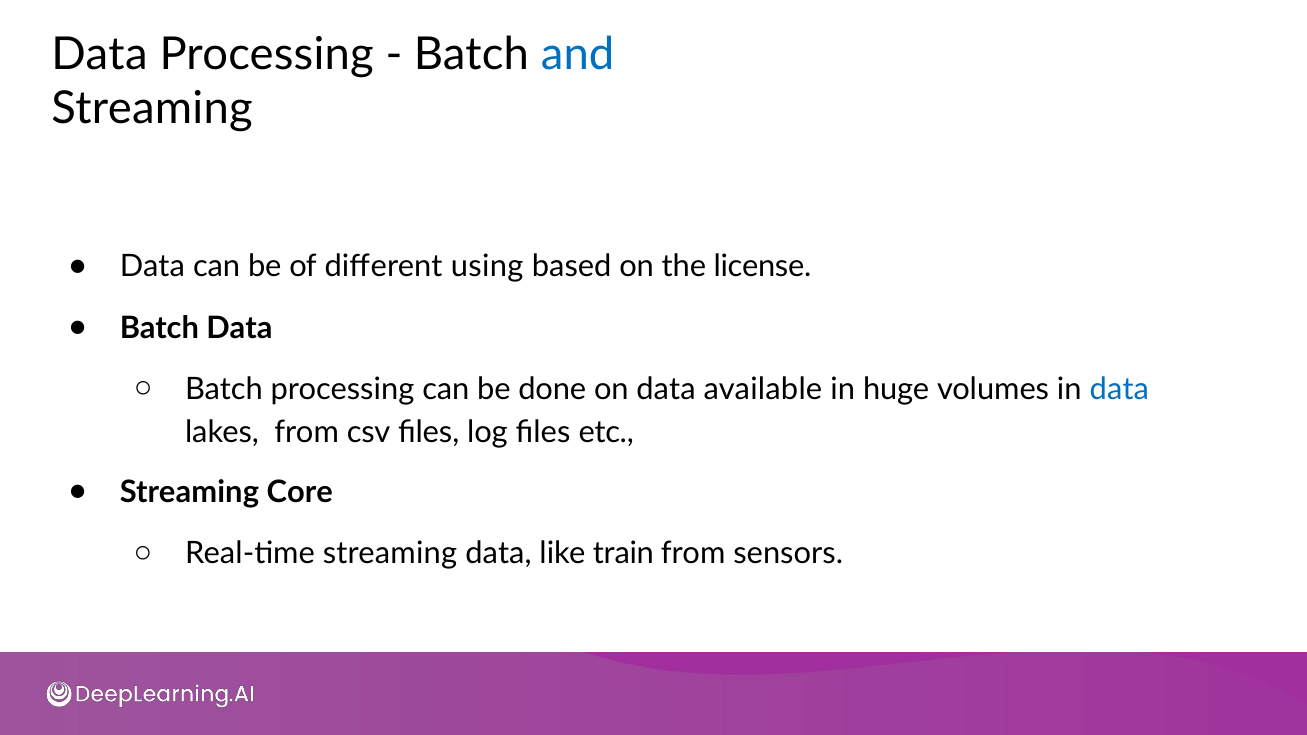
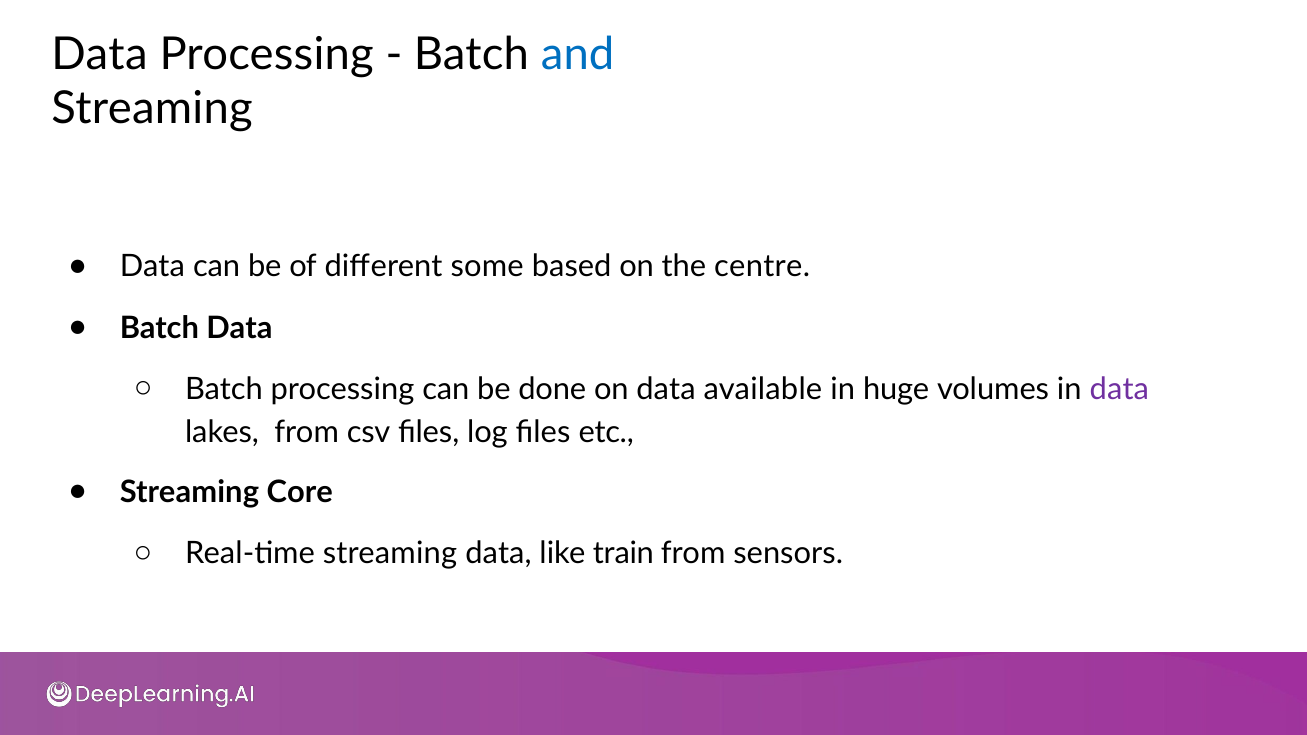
using: using -> some (487, 267)
license: license -> centre (762, 267)
data colour: blue -> purple (1119, 389)
